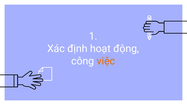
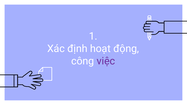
việc colour: orange -> purple (106, 61)
